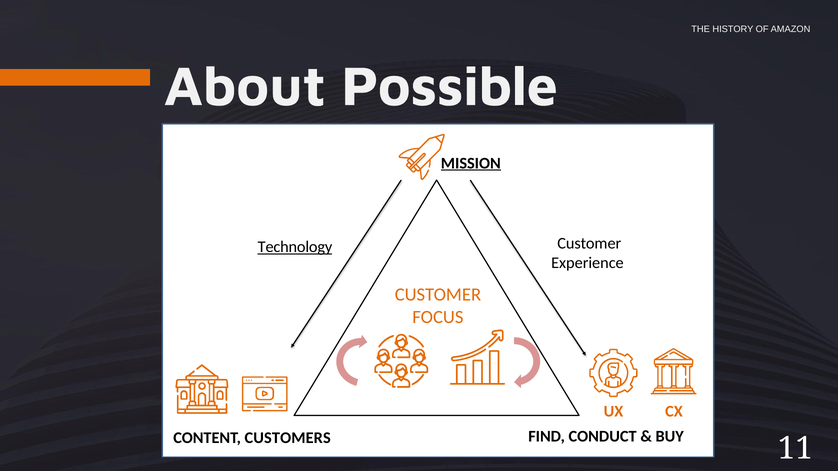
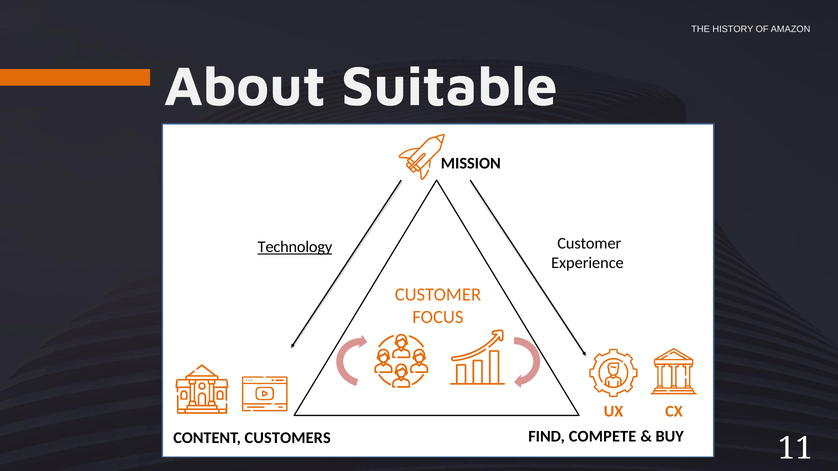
Possible: Possible -> Suitable (449, 87)
MISSION underline: present -> none (471, 163)
CONDUCT: CONDUCT -> COMPETE (603, 437)
